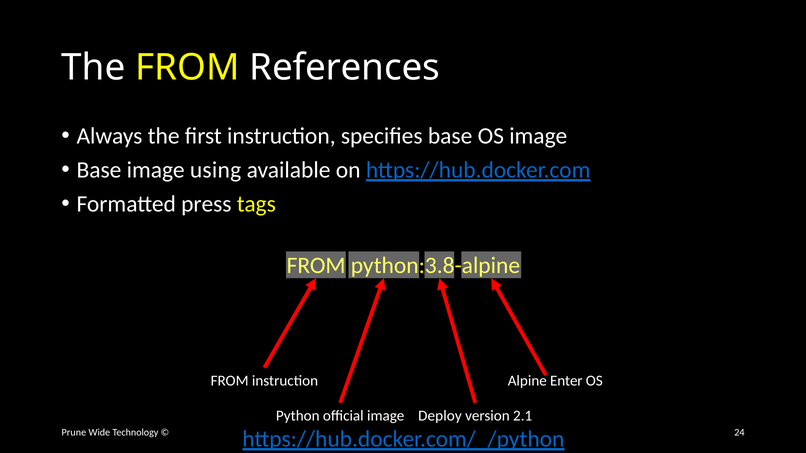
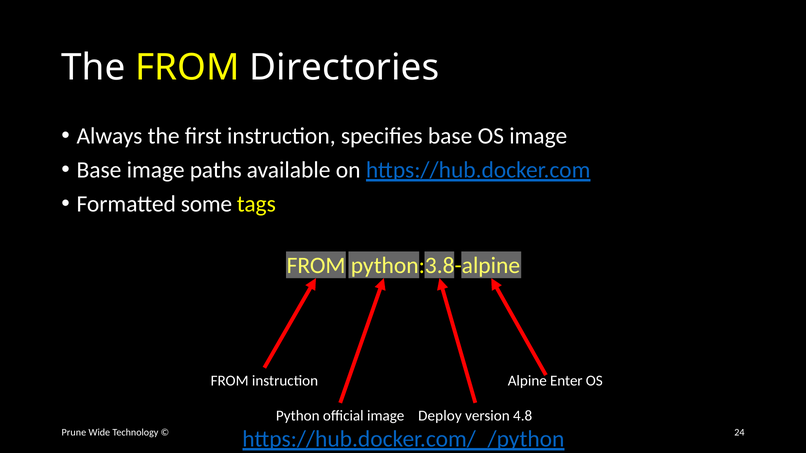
References: References -> Directories (344, 68)
using: using -> paths (216, 170)
press: press -> some (206, 204)
2.1: 2.1 -> 4.8 (523, 416)
